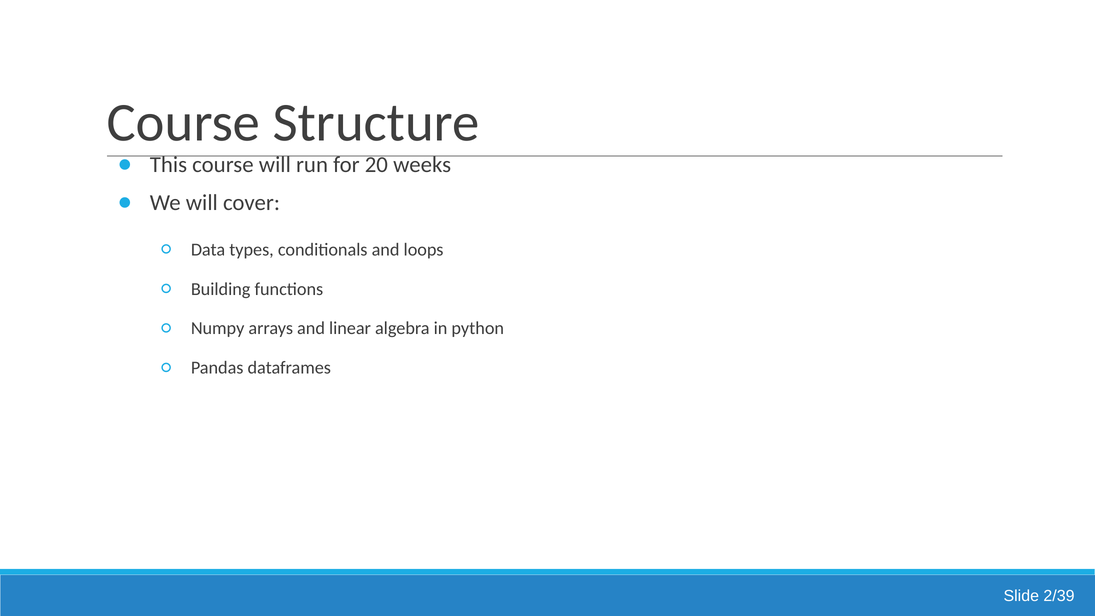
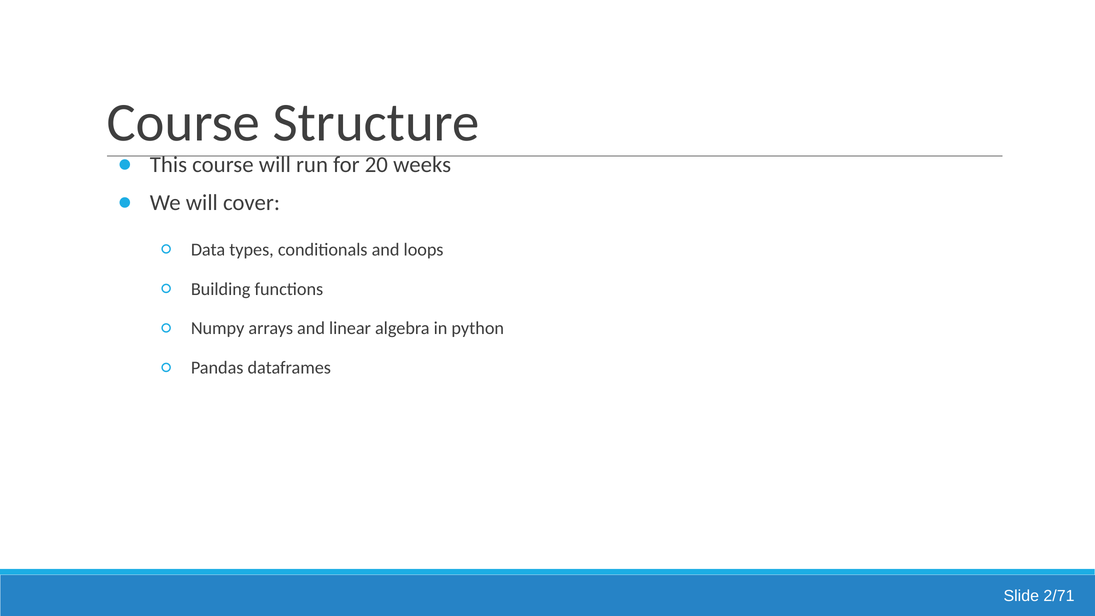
2/39: 2/39 -> 2/71 (1059, 596)
